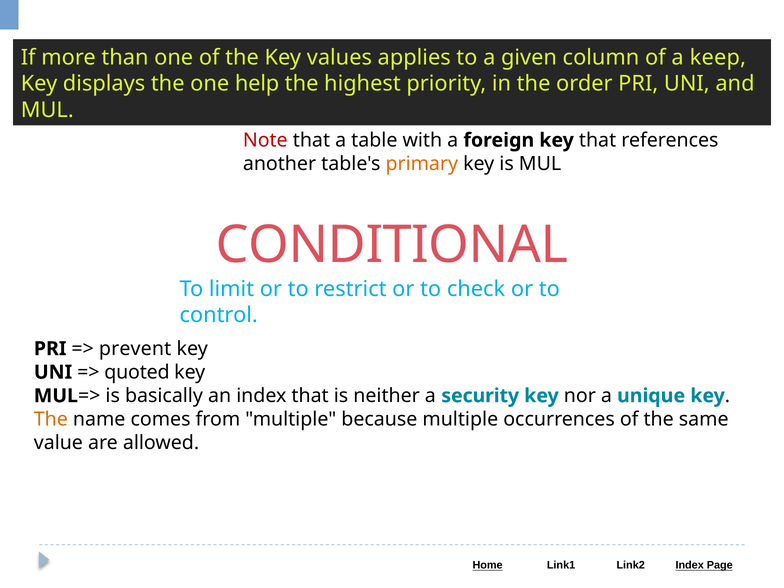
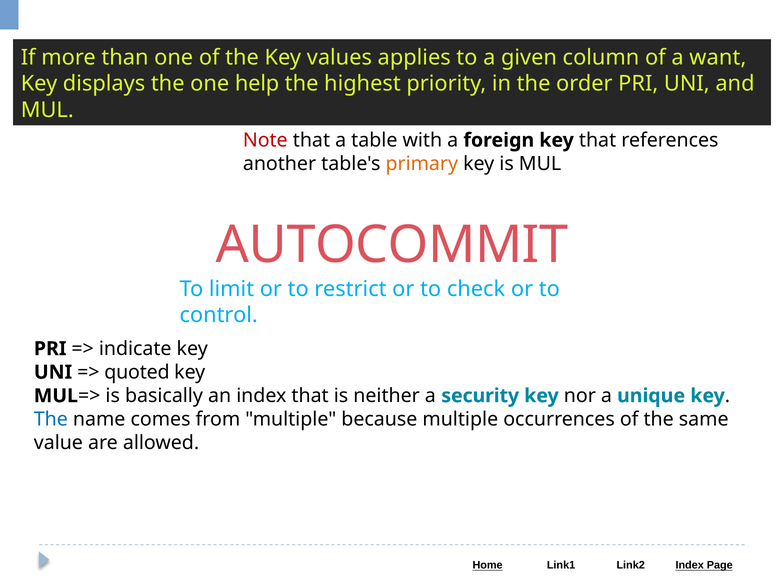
keep: keep -> want (718, 58)
CONDITIONAL: CONDITIONAL -> AUTOCOMMIT (392, 245)
prevent: prevent -> indicate (135, 349)
The colour: orange -> blue (51, 419)
